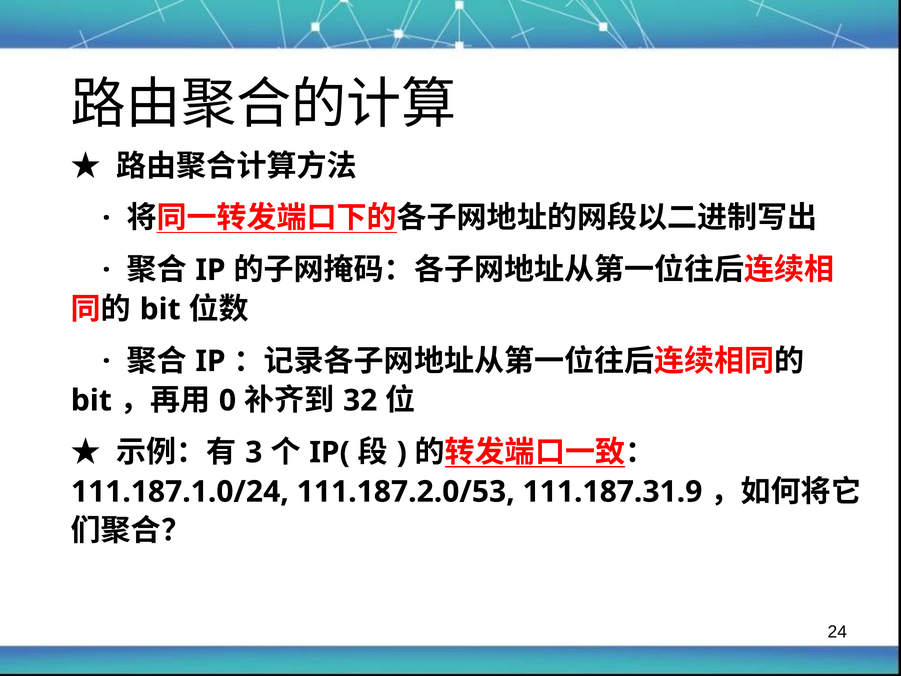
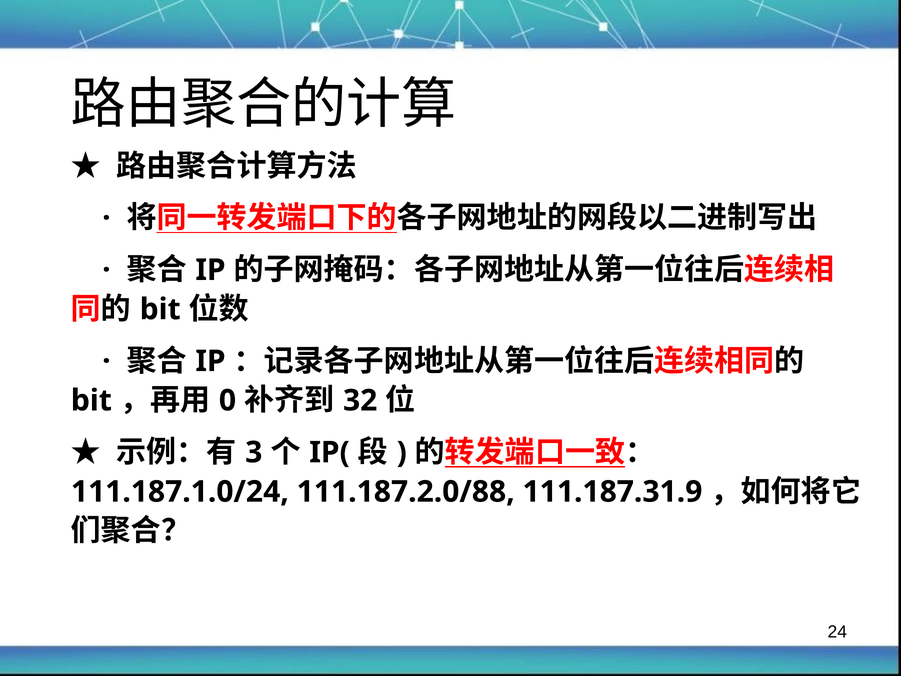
111.187.2.0/53: 111.187.2.0/53 -> 111.187.2.0/88 (406, 492)
